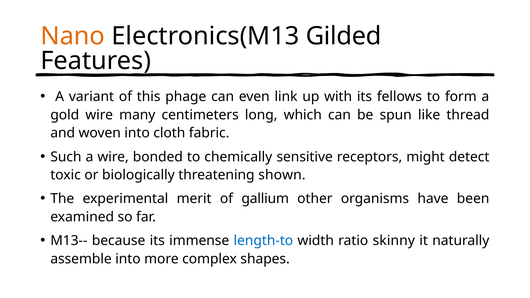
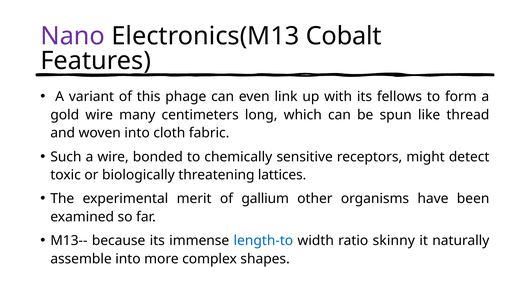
Nano colour: orange -> purple (73, 36)
Gilded: Gilded -> Cobalt (344, 36)
shown: shown -> lattices (282, 175)
